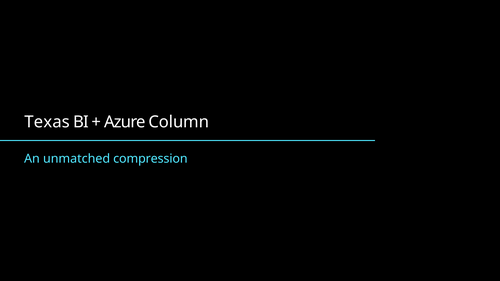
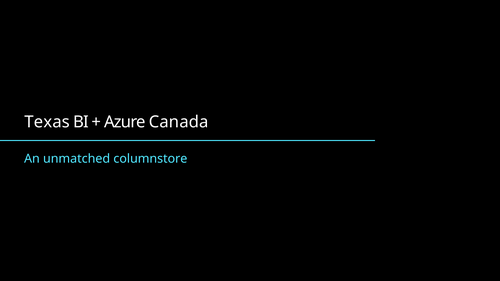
Column: Column -> Canada (179, 122)
compression: compression -> columnstore (150, 159)
